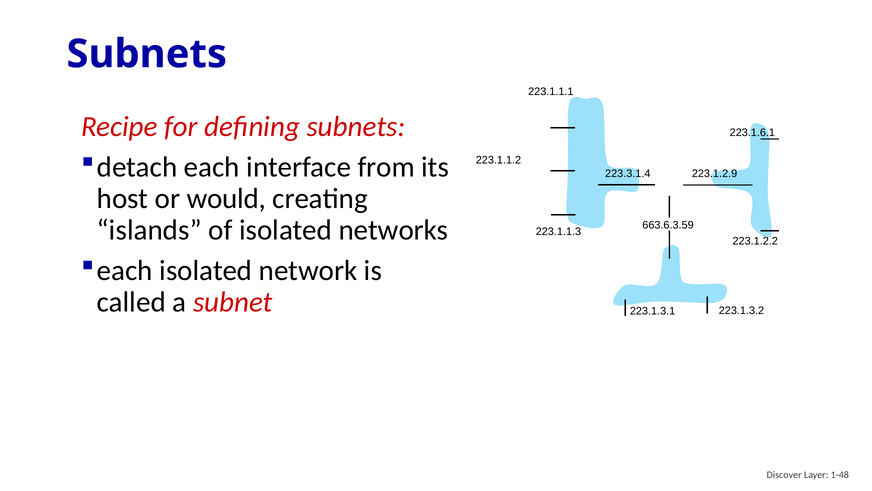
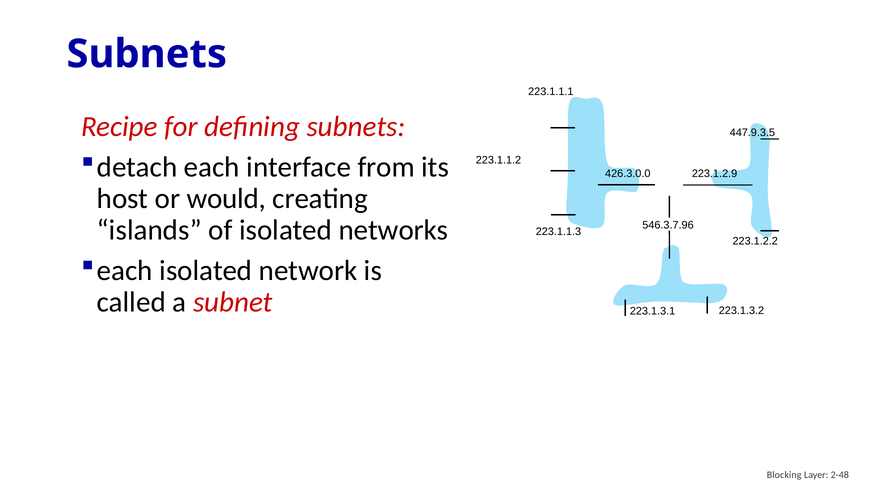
223.1.6.1: 223.1.6.1 -> 447.9.3.5 (752, 132)
223.3.1.4: 223.3.1.4 -> 426.3.0.0 (628, 173)
663.6.3.59: 663.6.3.59 -> 546.3.7.96 (668, 225)
Discover: Discover -> Blocking (784, 475)
1-48: 1-48 -> 2-48 (840, 475)
